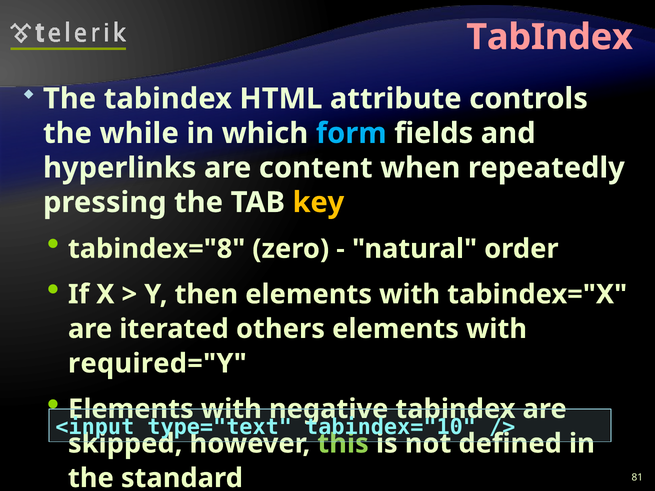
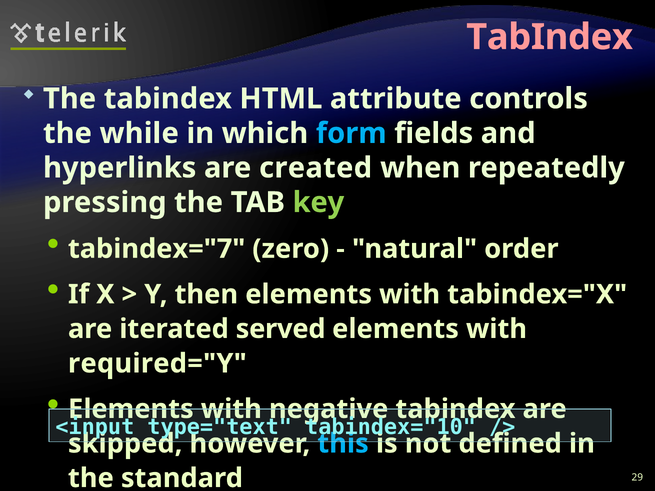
content: content -> created (316, 168)
key colour: yellow -> light green (318, 203)
tabindex="8: tabindex="8 -> tabindex="7 (157, 249)
others: others -> served (281, 329)
this colour: light green -> light blue (343, 444)
81: 81 -> 29 (637, 477)
